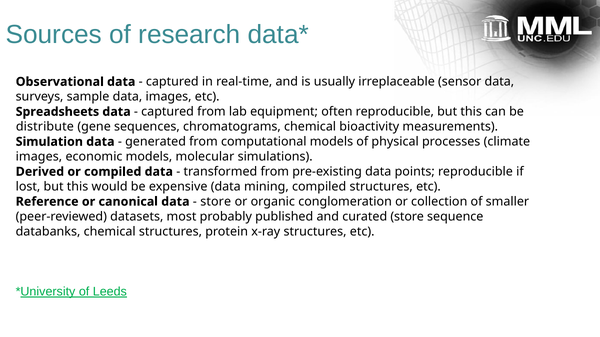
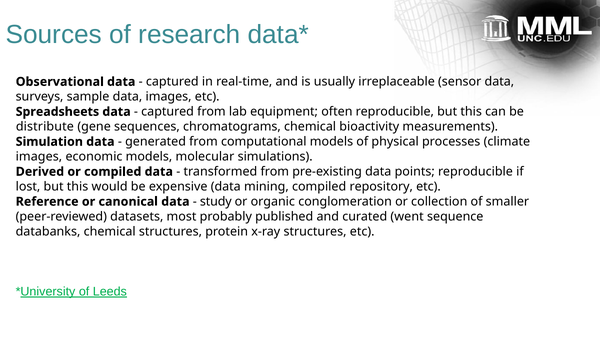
compiled structures: structures -> repository (381, 187)
store: store -> study (216, 202)
curated store: store -> went (407, 217)
